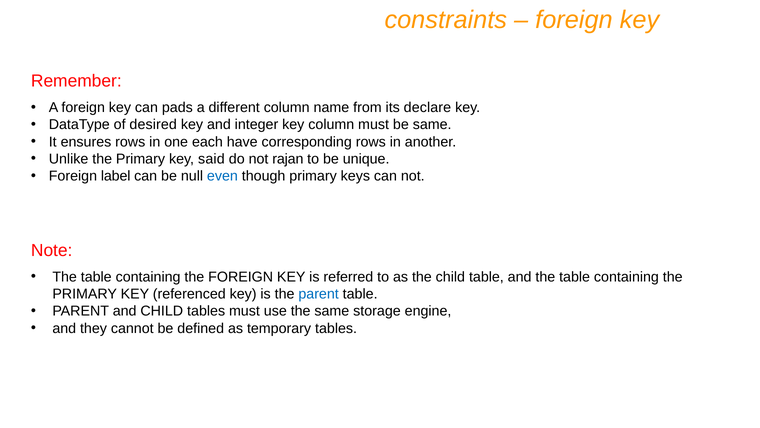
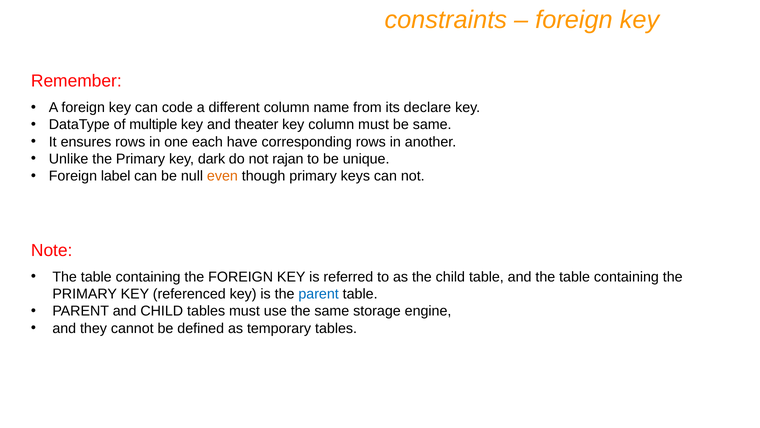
pads: pads -> code (177, 107)
desired: desired -> multiple (153, 125)
integer: integer -> theater (257, 125)
said: said -> dark (212, 159)
even colour: blue -> orange (222, 176)
